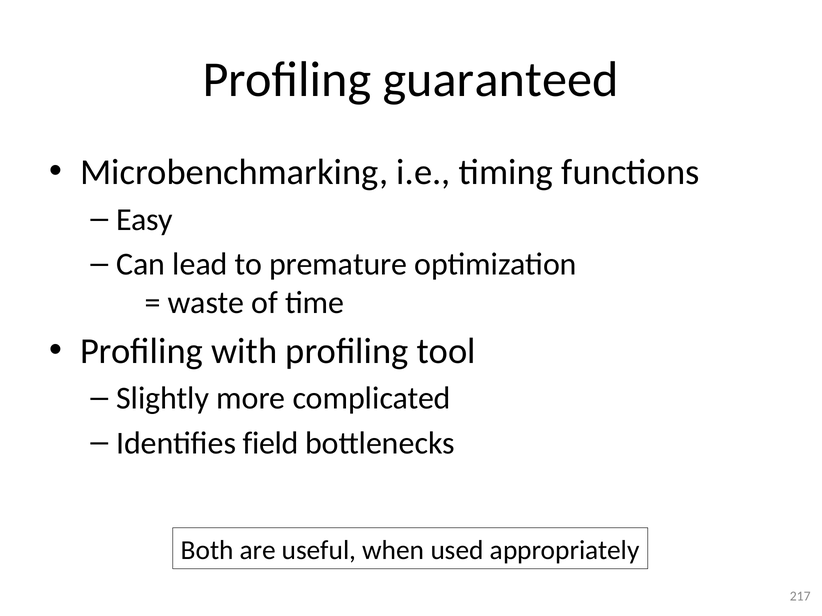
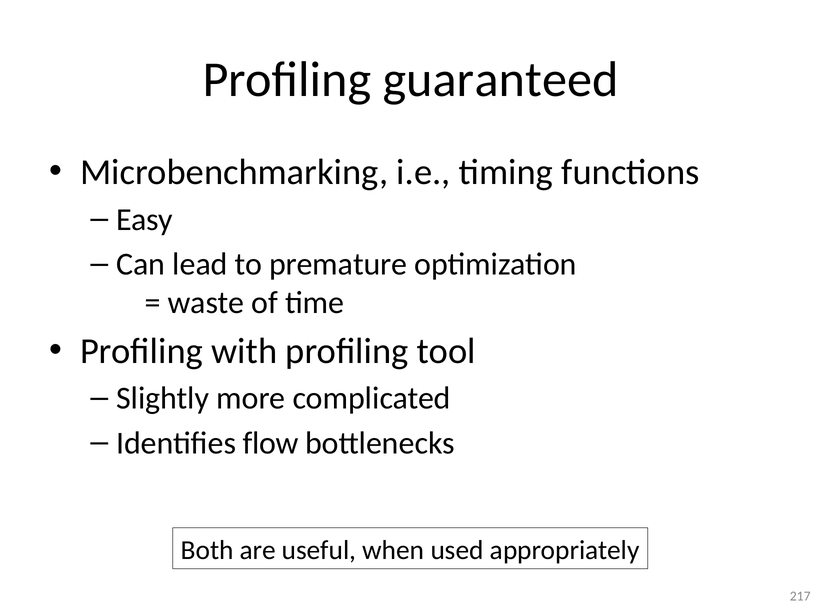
field: field -> flow (271, 444)
